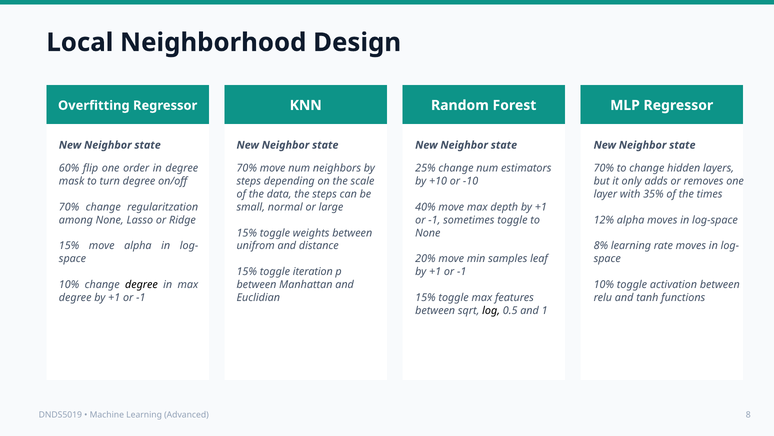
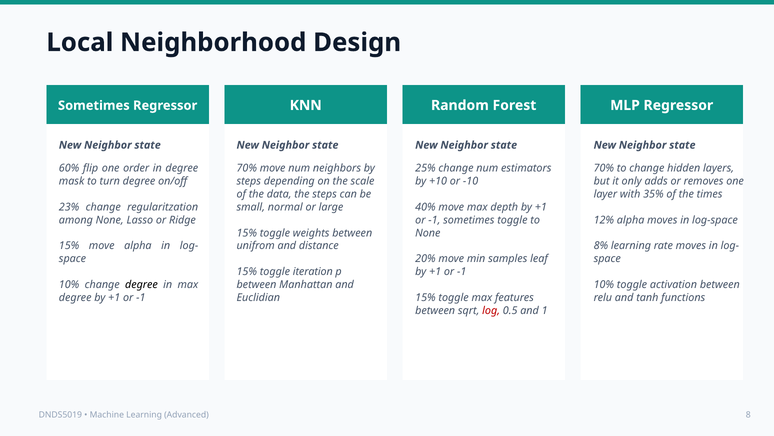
Overfitting: Overfitting -> Sometimes (94, 105)
70%: 70% -> 23% (69, 207)
log colour: black -> red (491, 310)
